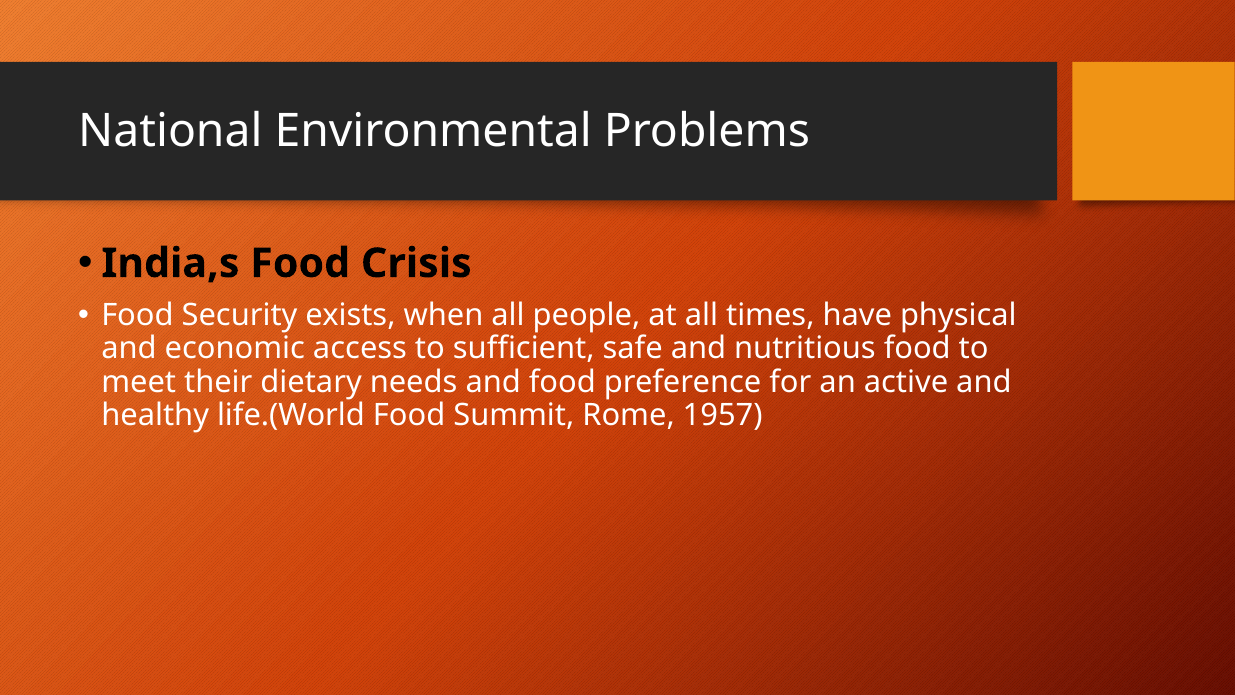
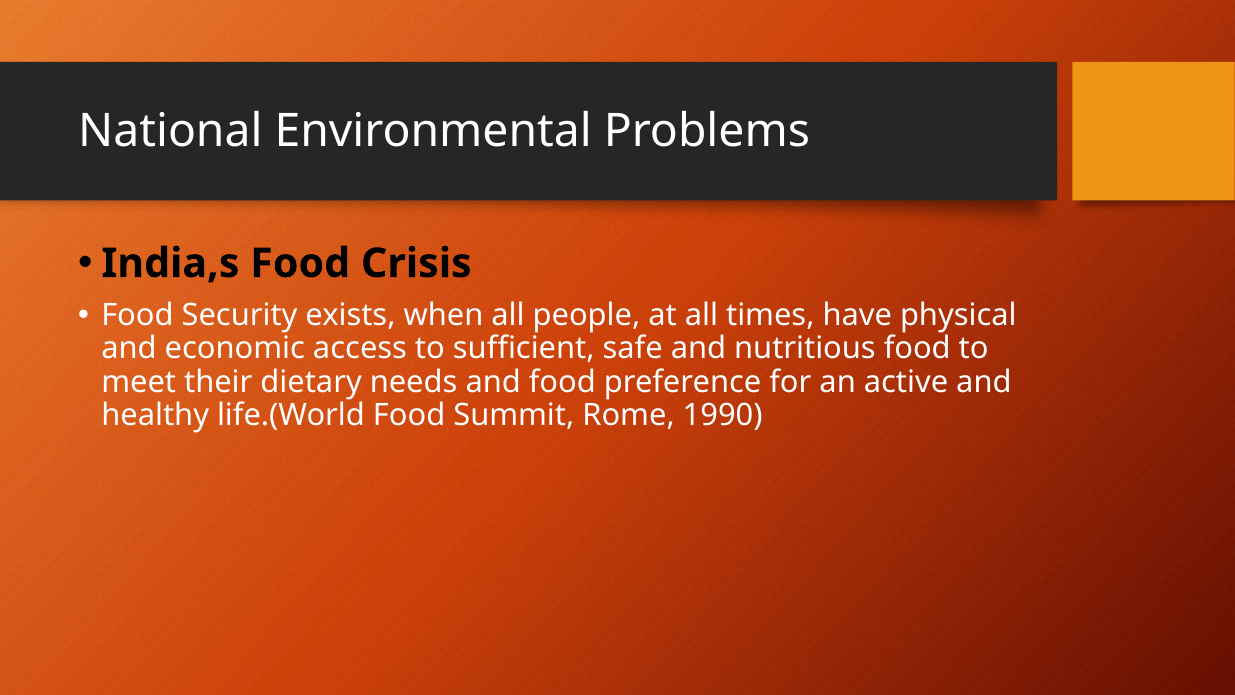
1957: 1957 -> 1990 (723, 415)
